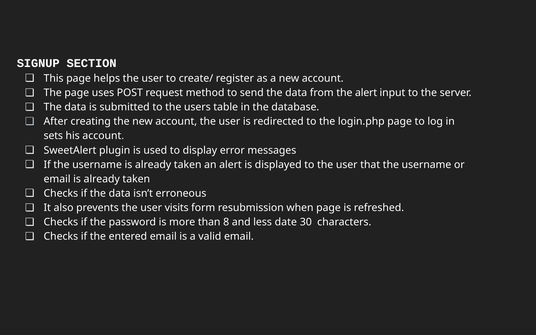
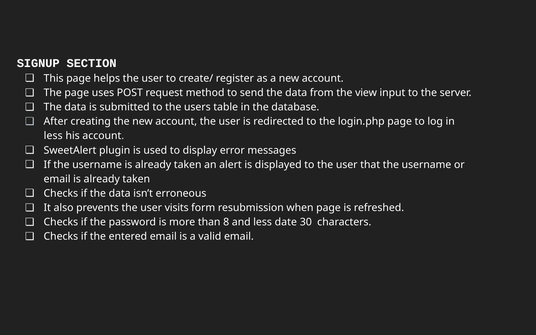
the alert: alert -> view (366, 93)
sets: sets -> less (53, 136)
